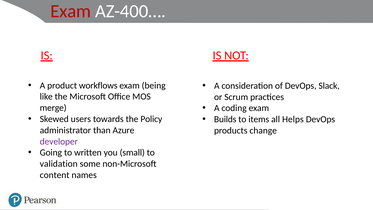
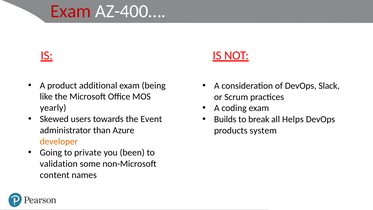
workflows: workflows -> additional (98, 85)
merge: merge -> yearly (53, 108)
Policy: Policy -> Event (151, 119)
items: items -> break (259, 119)
change: change -> system (263, 130)
developer colour: purple -> orange (59, 141)
written: written -> private (88, 152)
small: small -> been (132, 152)
